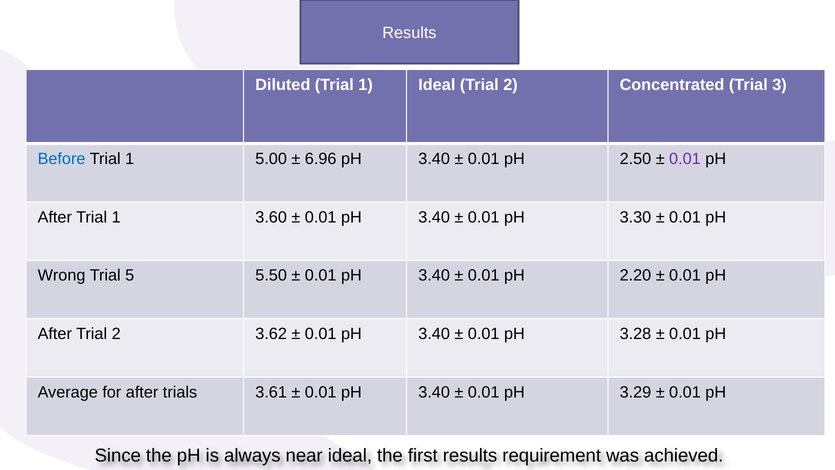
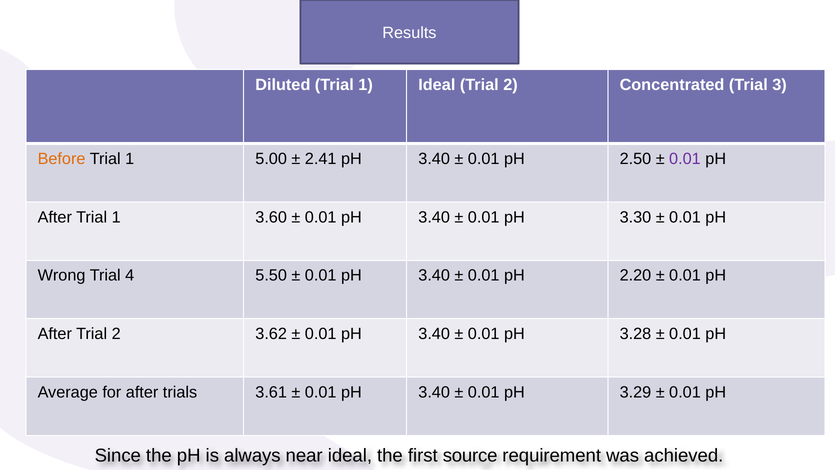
Before colour: blue -> orange (62, 159)
6.96: 6.96 -> 2.41 (321, 159)
5: 5 -> 4 (130, 275)
first results: results -> source (470, 455)
